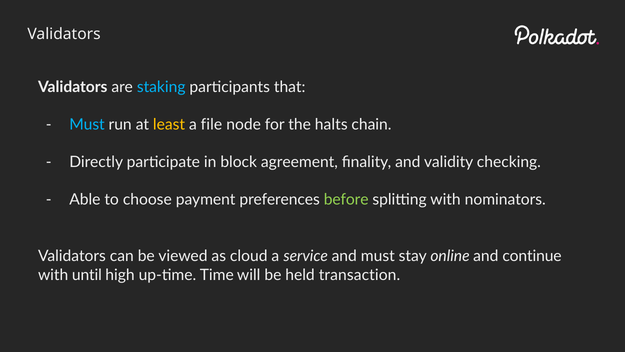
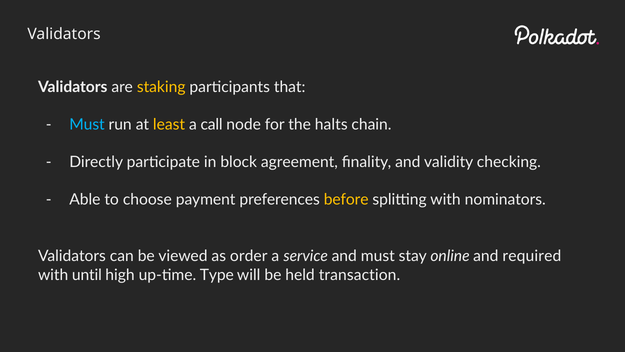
staking colour: light blue -> yellow (161, 87)
file: file -> call (212, 125)
before colour: light green -> yellow (346, 200)
cloud: cloud -> order (249, 256)
continue: continue -> required (532, 256)
Time: Time -> Type (217, 275)
